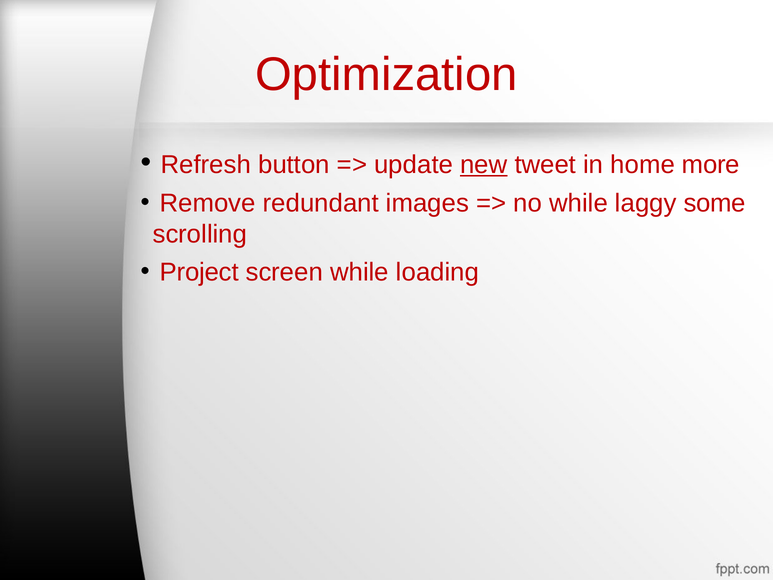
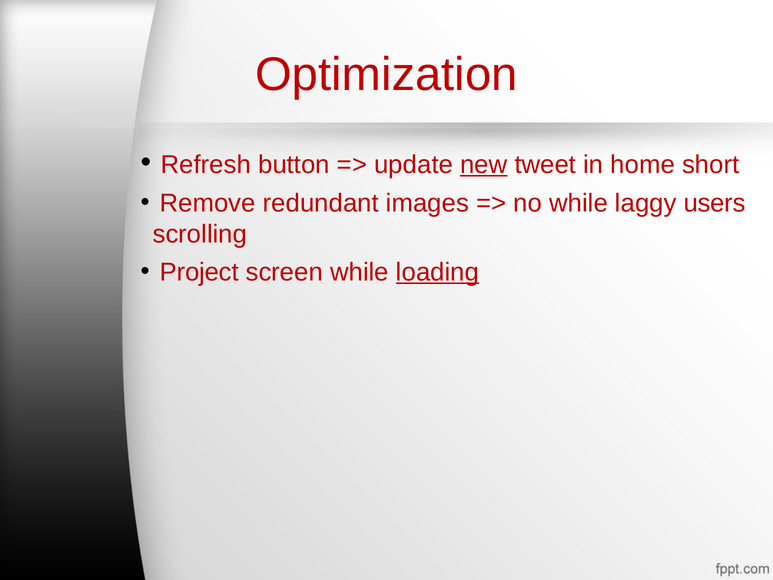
more: more -> short (711, 165)
some: some -> users (715, 203)
loading underline: none -> present (438, 272)
